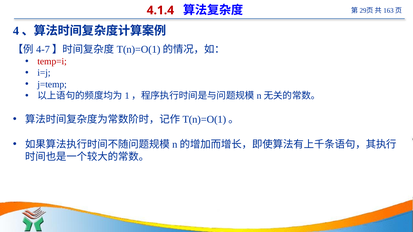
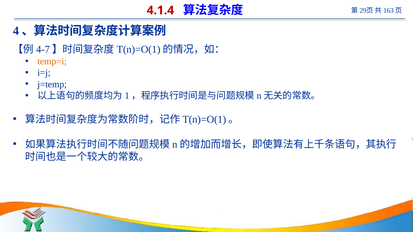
temp=i colour: red -> orange (52, 61)
